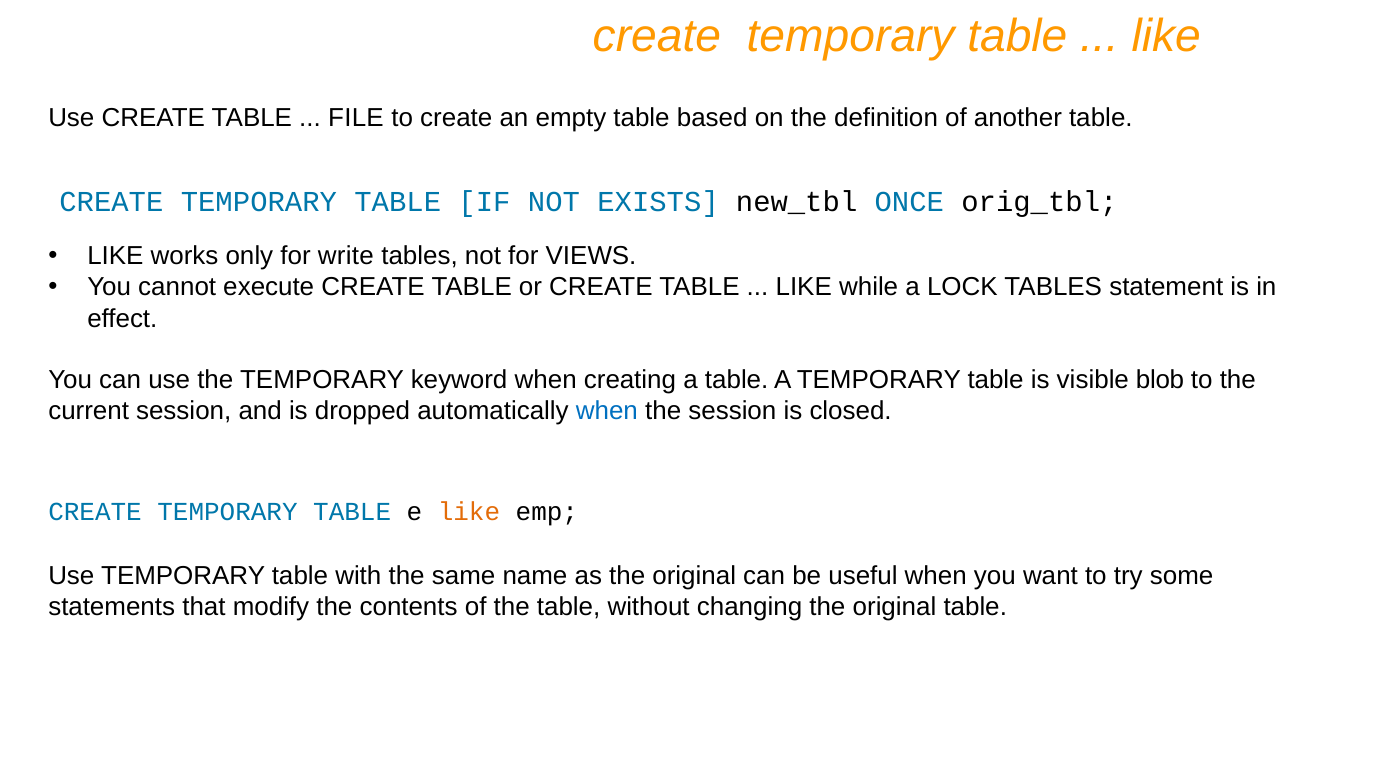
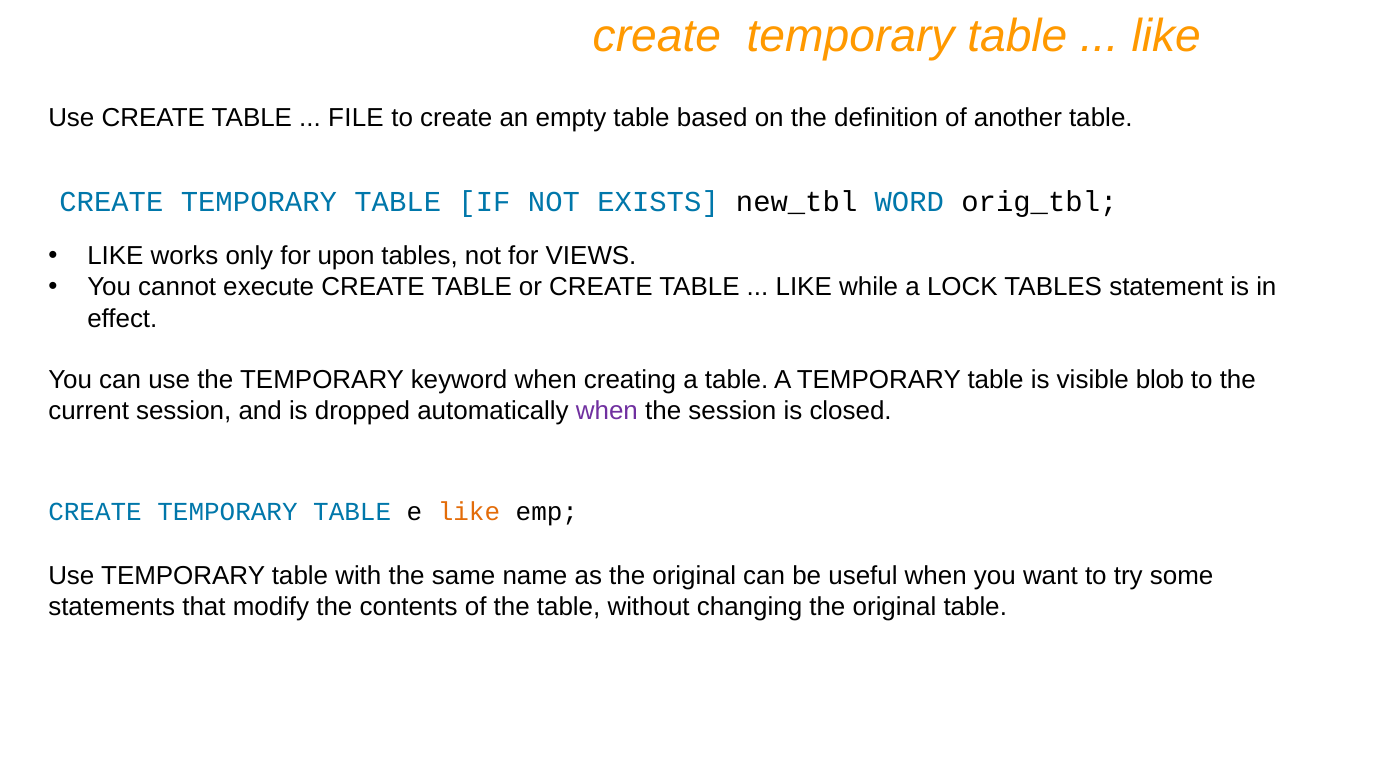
ONCE: ONCE -> WORD (909, 202)
write: write -> upon (346, 256)
when colour: blue -> purple (607, 411)
